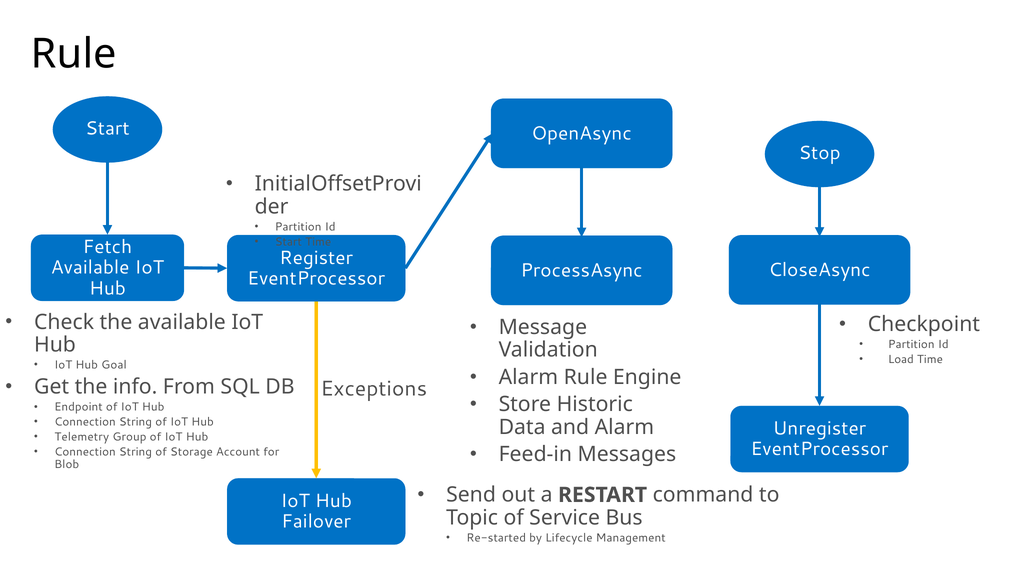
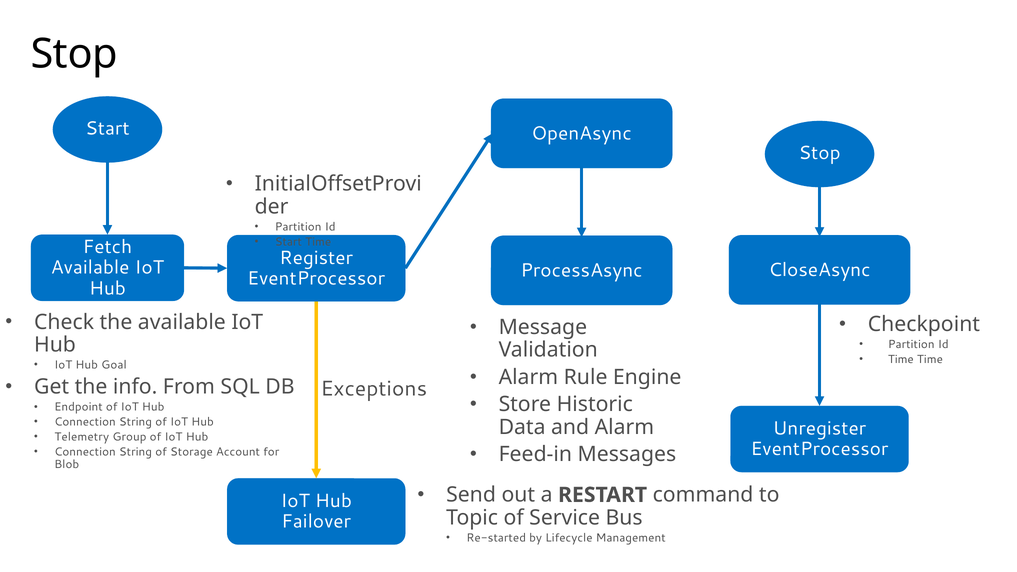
Rule: Rule -> Stop (74, 54)
Load: Load -> Time (901, 359)
